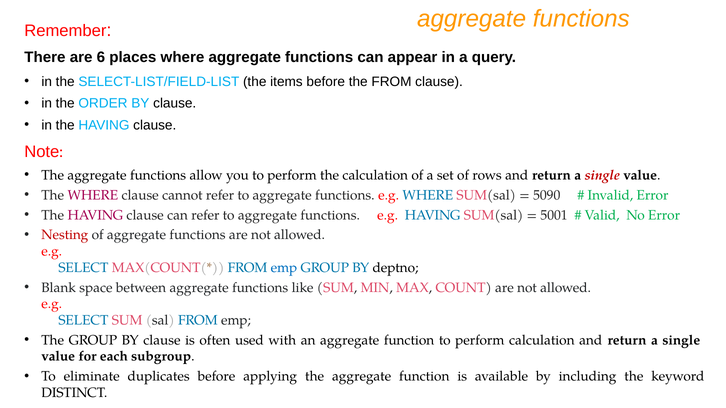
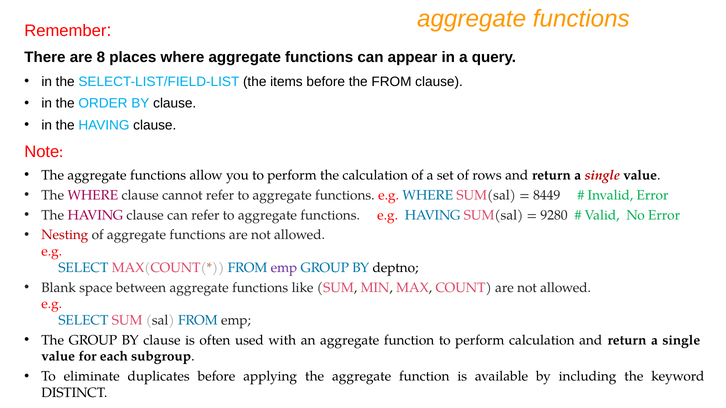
6: 6 -> 8 (101, 57)
5090: 5090 -> 8449 (547, 195)
5001: 5001 -> 9280 (554, 215)
emp colour: blue -> purple (284, 268)
